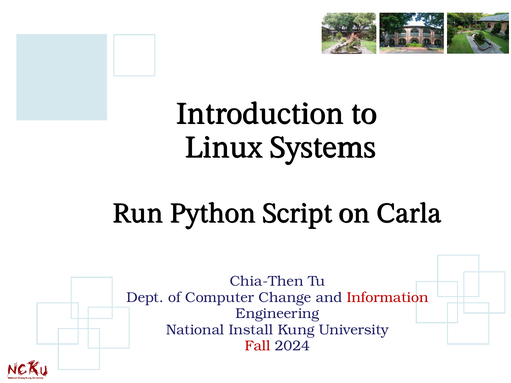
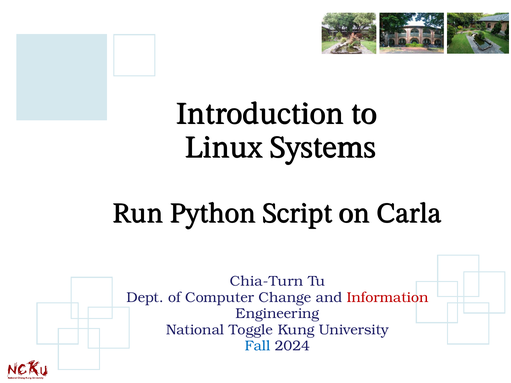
Chia-Then: Chia-Then -> Chia-Turn (267, 281)
Install: Install -> Toggle (251, 330)
Fall colour: red -> blue (258, 346)
